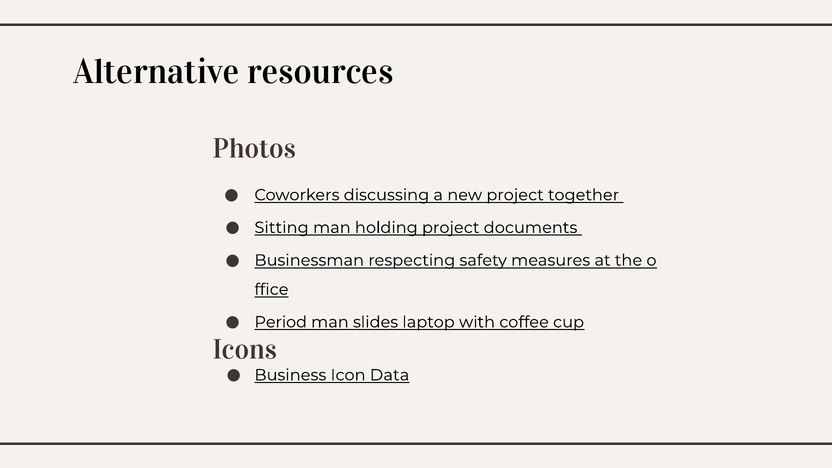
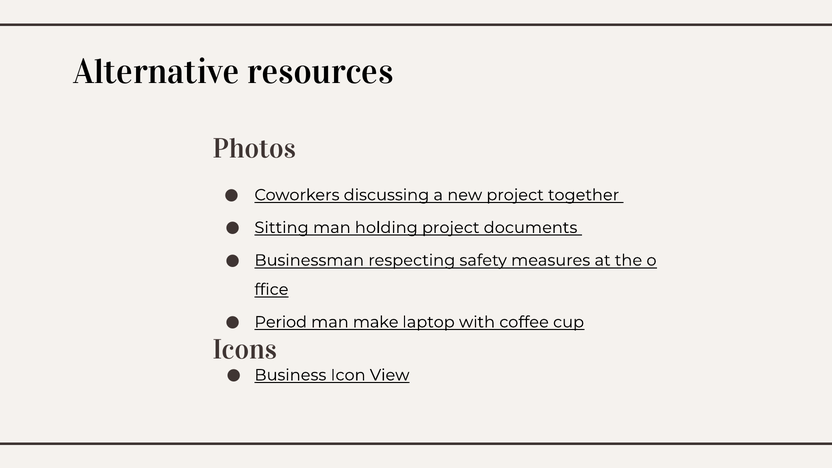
slides: slides -> make (376, 322)
Data: Data -> View (390, 375)
